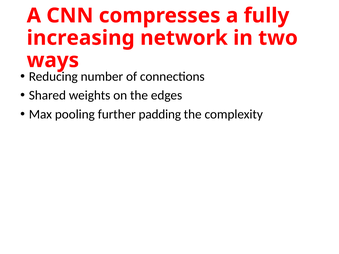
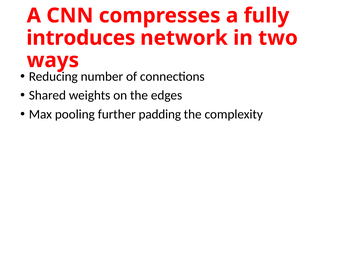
increasing: increasing -> introduces (81, 38)
